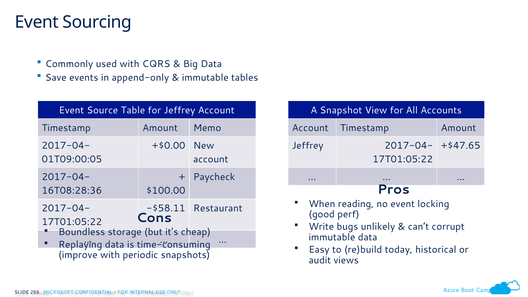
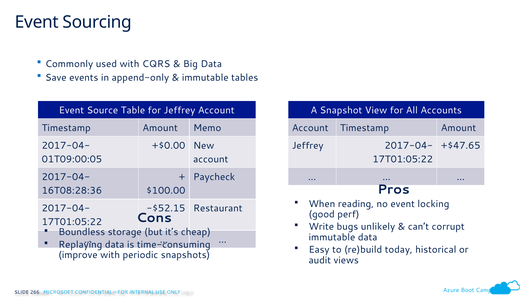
-$58.11: -$58.11 -> -$52.15 (166, 208)
